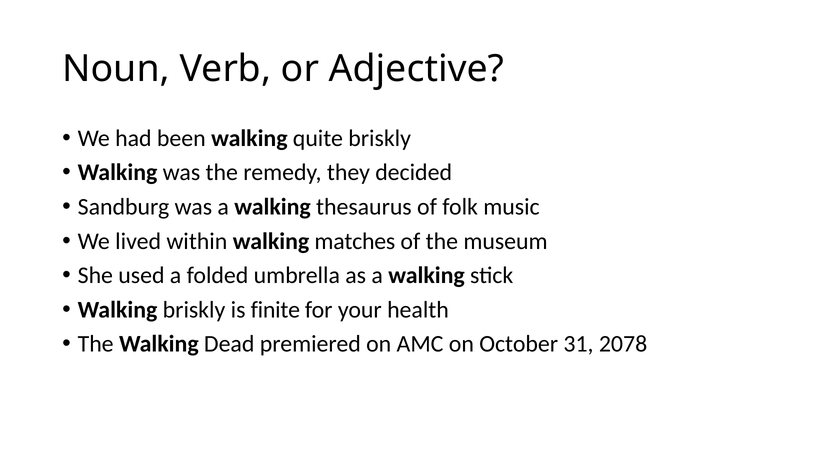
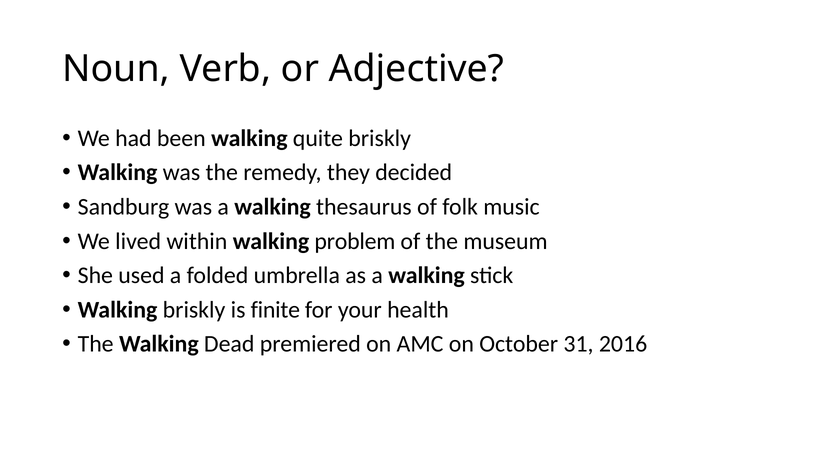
matches: matches -> problem (355, 241)
2078: 2078 -> 2016 (623, 344)
